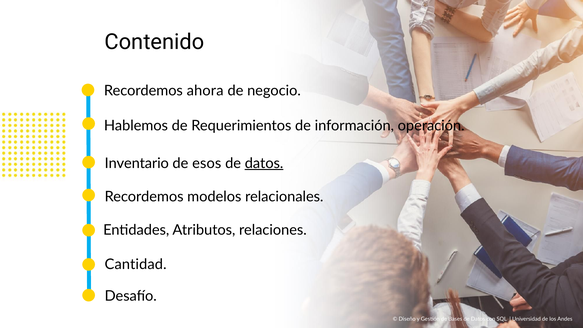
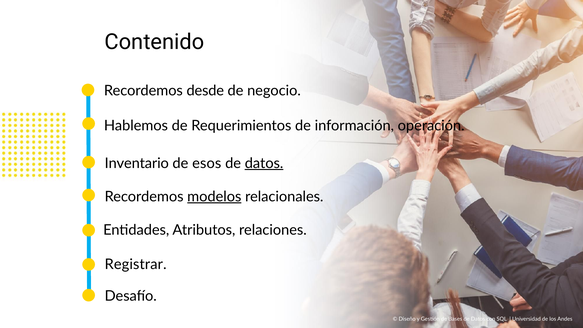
ahora: ahora -> desde (205, 91)
modelos underline: none -> present (214, 197)
Cantidad: Cantidad -> Registrar (136, 264)
